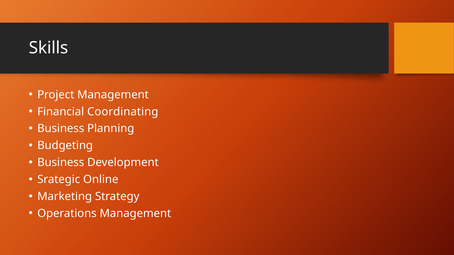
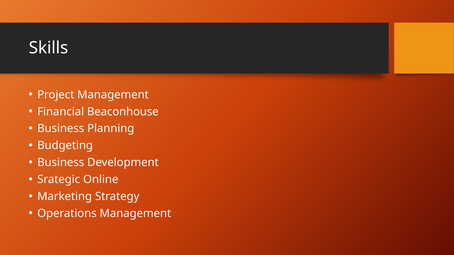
Coordinating: Coordinating -> Beaconhouse (123, 112)
